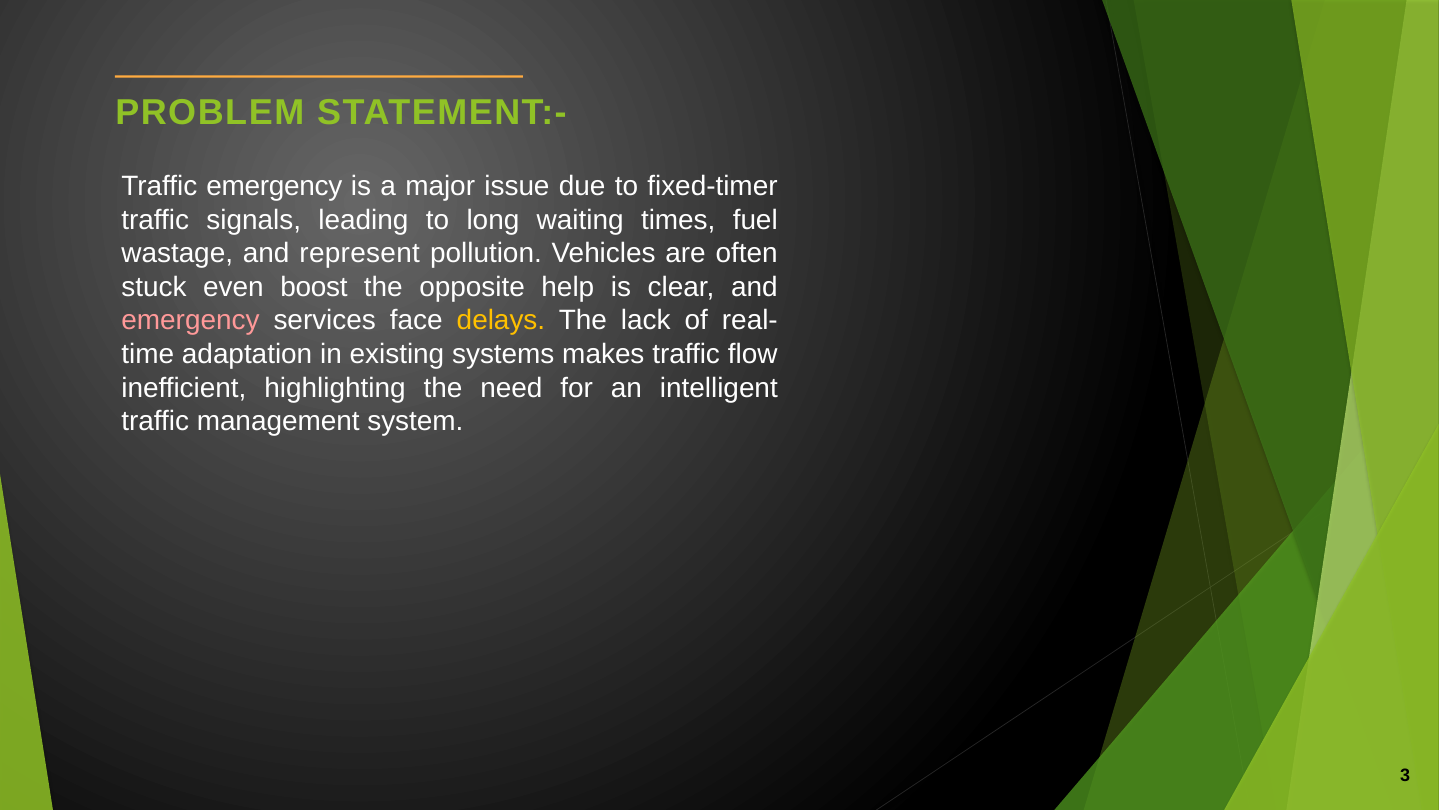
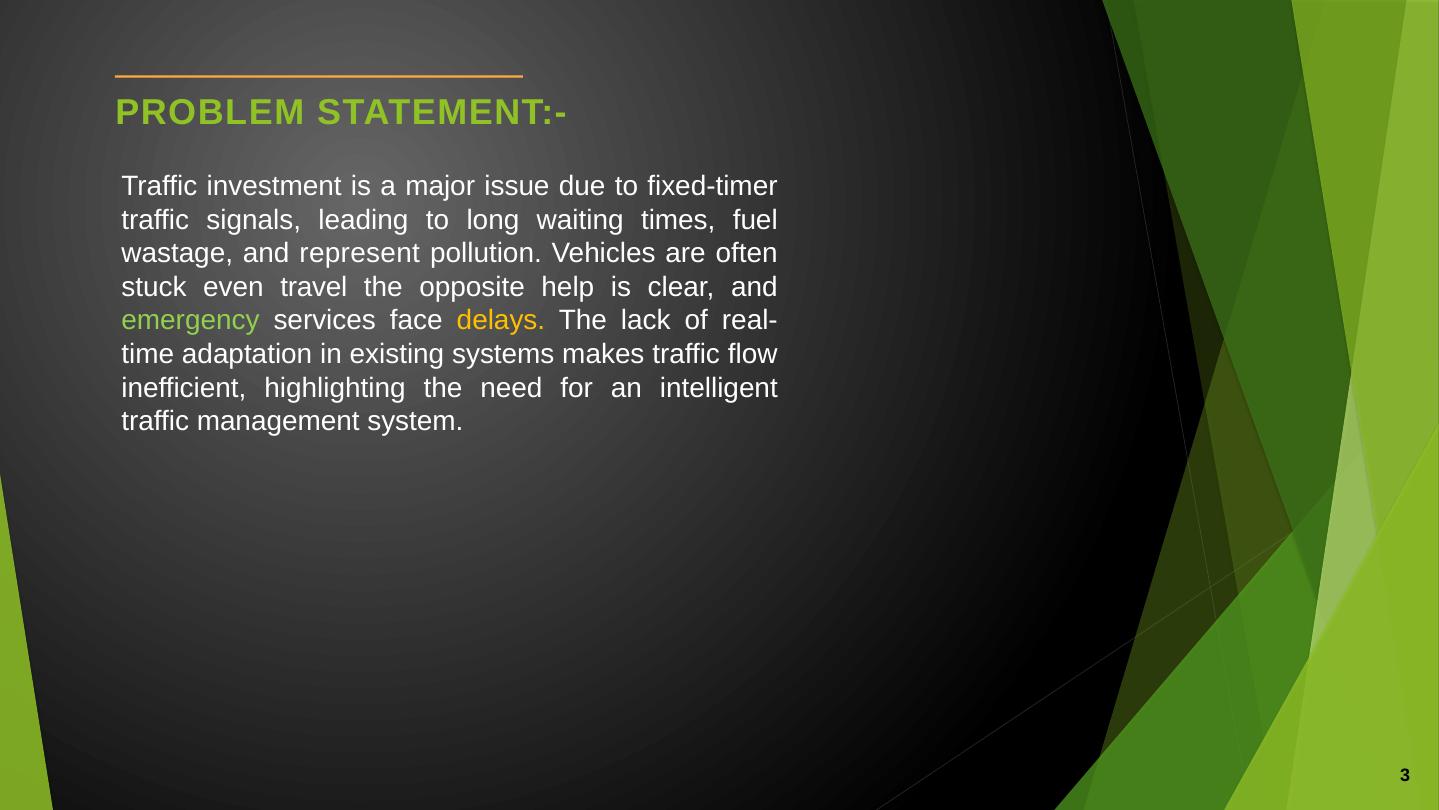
Traffic emergency: emergency -> investment (274, 186)
boost: boost -> travel (314, 287)
emergency colour: pink -> light green (190, 321)
